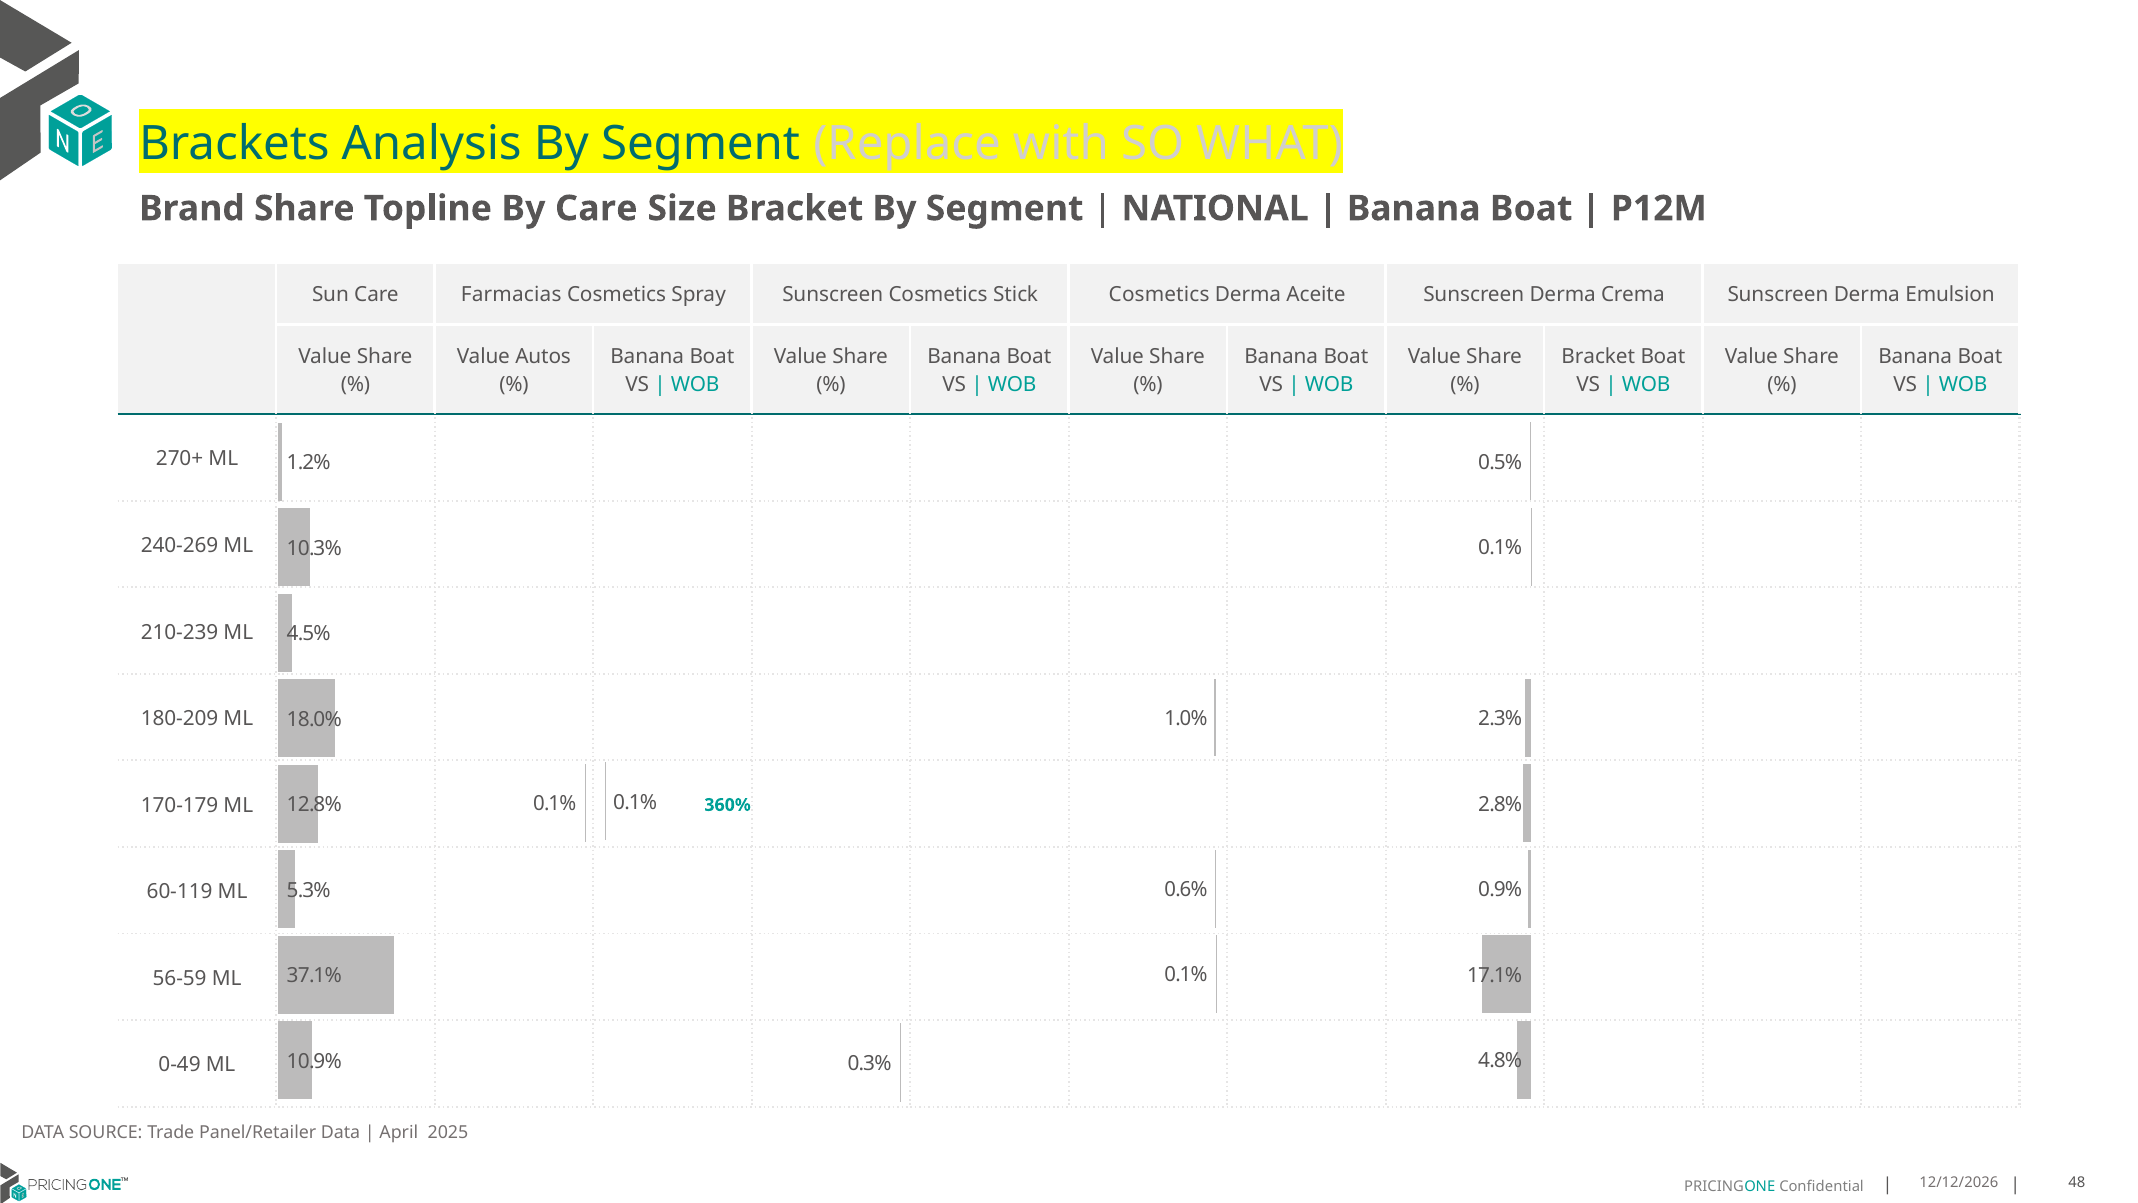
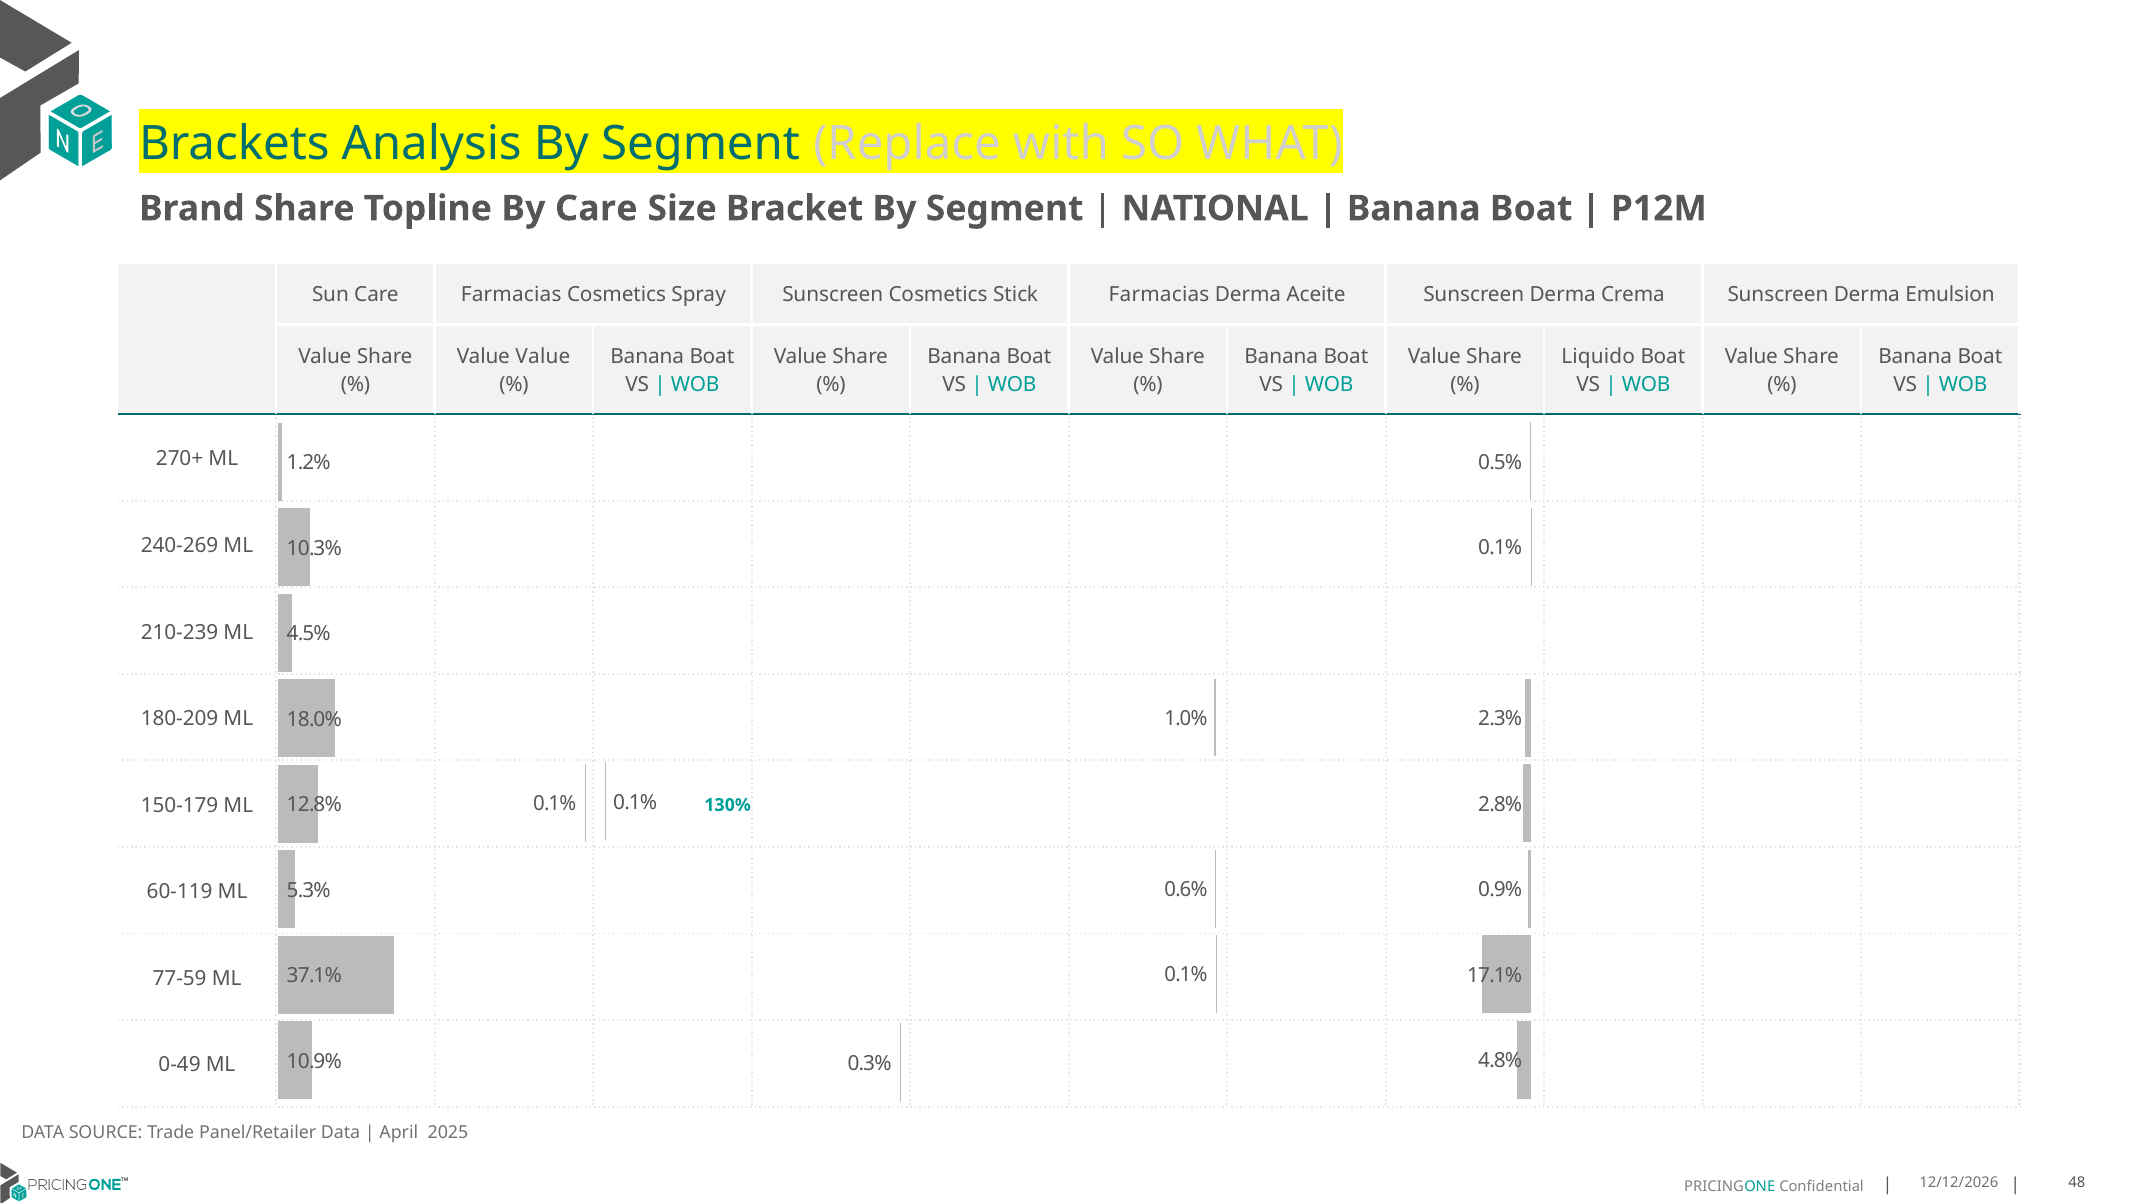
Stick Cosmetics: Cosmetics -> Farmacias (1159, 295)
Value Autos: Autos -> Value (543, 356)
Bracket: Bracket -> Liquido (1598, 356)
170-179: 170-179 -> 150-179 (180, 805)
360%: 360% -> 130% (728, 805)
56-59: 56-59 -> 77-59 (180, 978)
